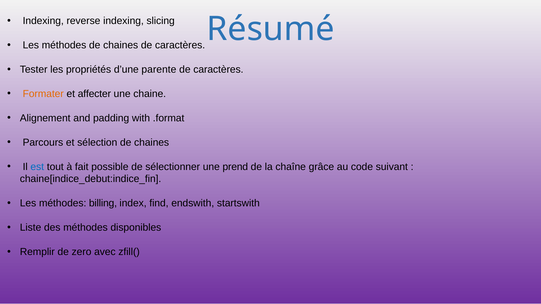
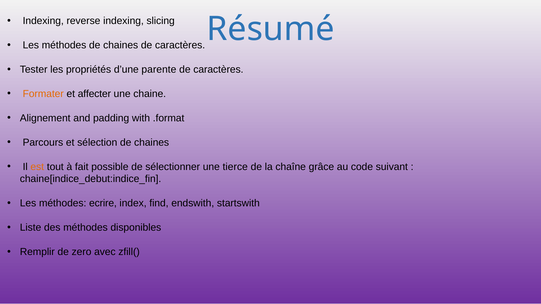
est colour: blue -> orange (37, 167)
prend: prend -> tierce (235, 167)
billing: billing -> ecrire (103, 204)
